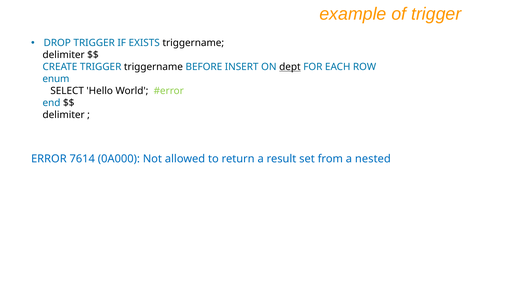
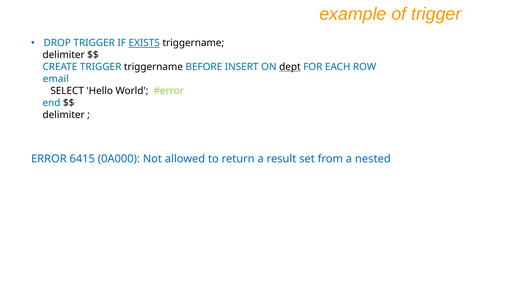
EXISTS underline: none -> present (144, 43)
enum: enum -> email (56, 79)
7614: 7614 -> 6415 (82, 159)
